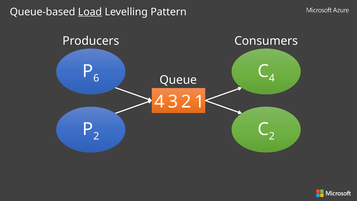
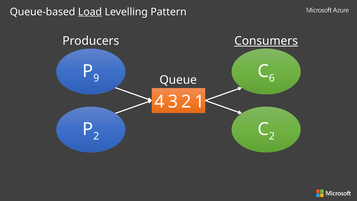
Consumers underline: none -> present (266, 41)
6: 6 -> 9 (96, 78)
4: 4 -> 6 (272, 78)
